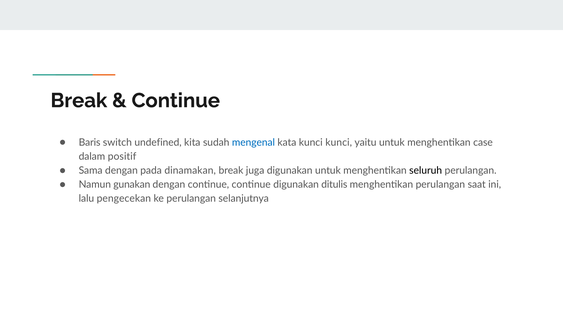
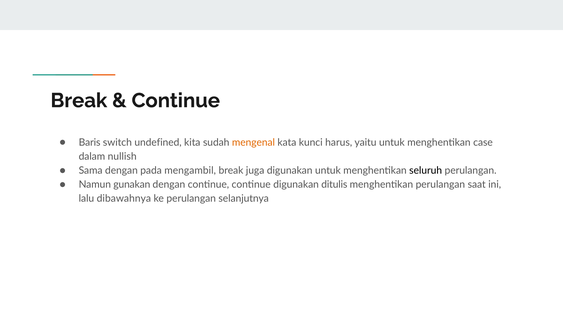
mengenal colour: blue -> orange (253, 142)
kunci kunci: kunci -> harus (339, 142)
positif: positif -> nullish (122, 156)
dinamakan: dinamakan -> mengambil (190, 170)
pengecekan: pengecekan -> dibawahnya (124, 198)
